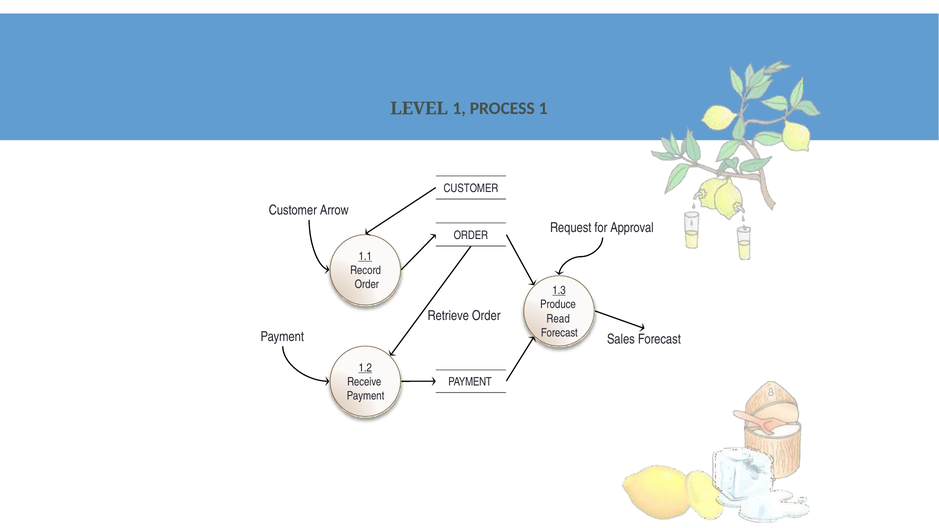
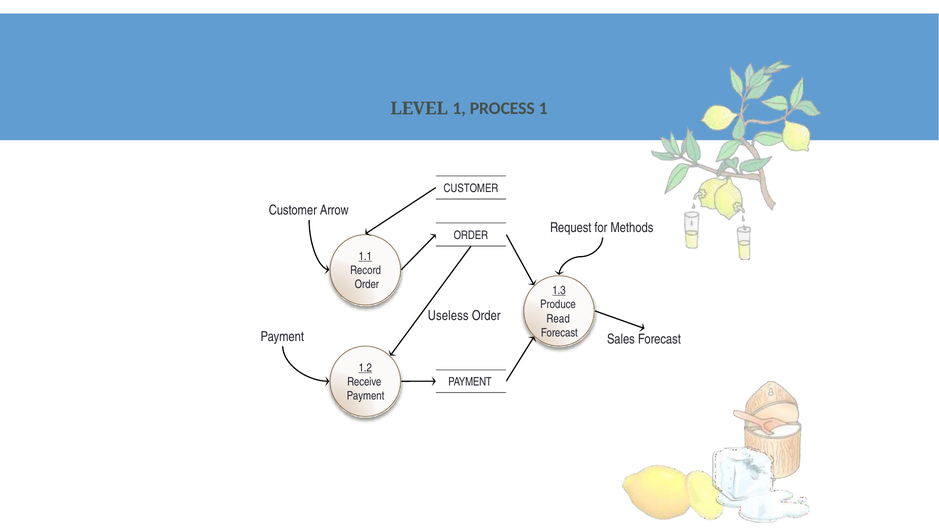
Approval: Approval -> Methods (632, 228)
Retrieve: Retrieve -> Useless (448, 316)
